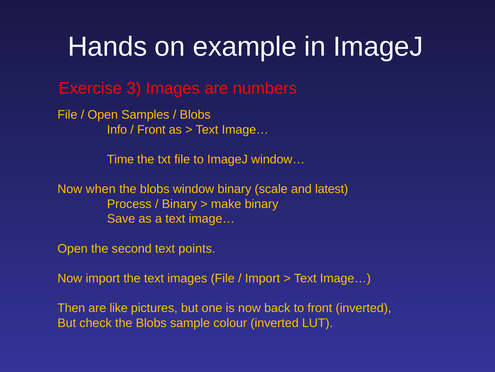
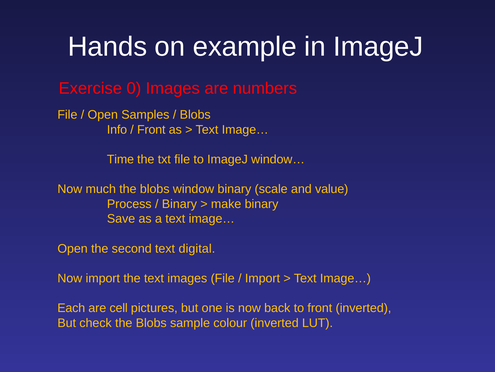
3: 3 -> 0 (134, 88)
when: when -> much (101, 189)
latest: latest -> value (332, 189)
points: points -> digital (197, 248)
Then: Then -> Each (71, 308)
like: like -> cell (119, 308)
